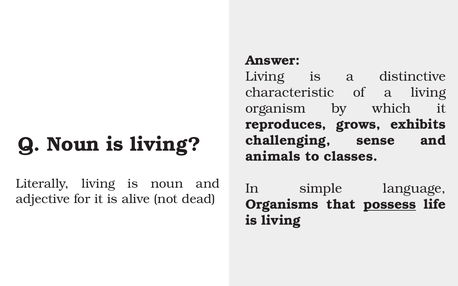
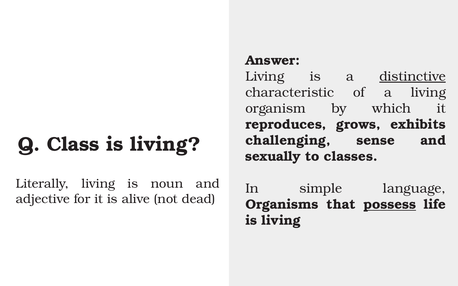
distinctive underline: none -> present (413, 77)
Q Noun: Noun -> Class (73, 145)
animals: animals -> sexually (273, 157)
